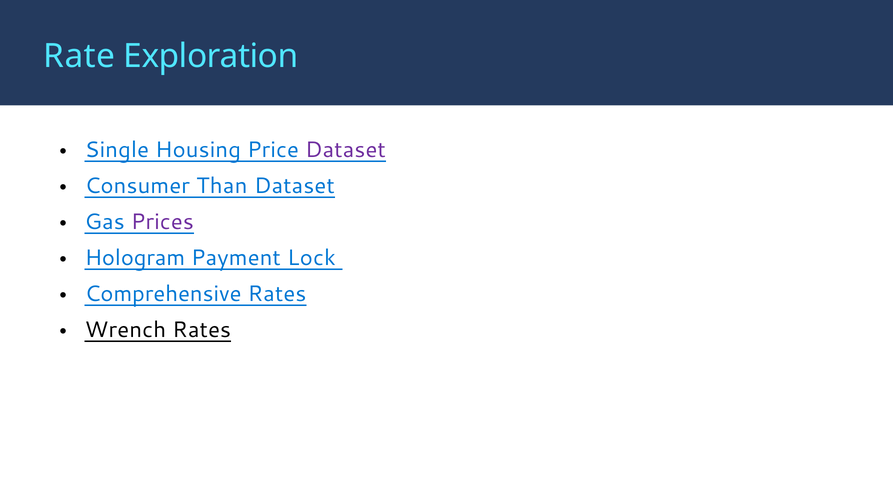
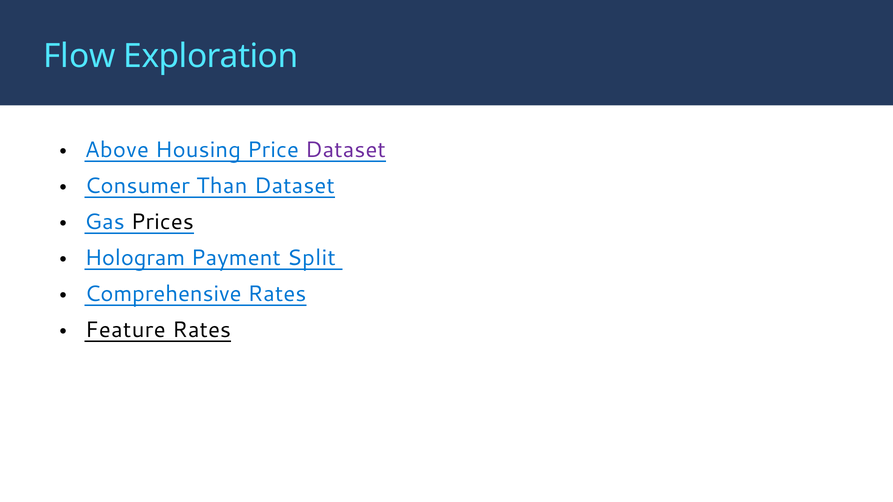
Rate: Rate -> Flow (79, 56)
Single: Single -> Above (117, 150)
Prices colour: purple -> black (162, 222)
Lock: Lock -> Split (311, 258)
Wrench: Wrench -> Feature (125, 330)
